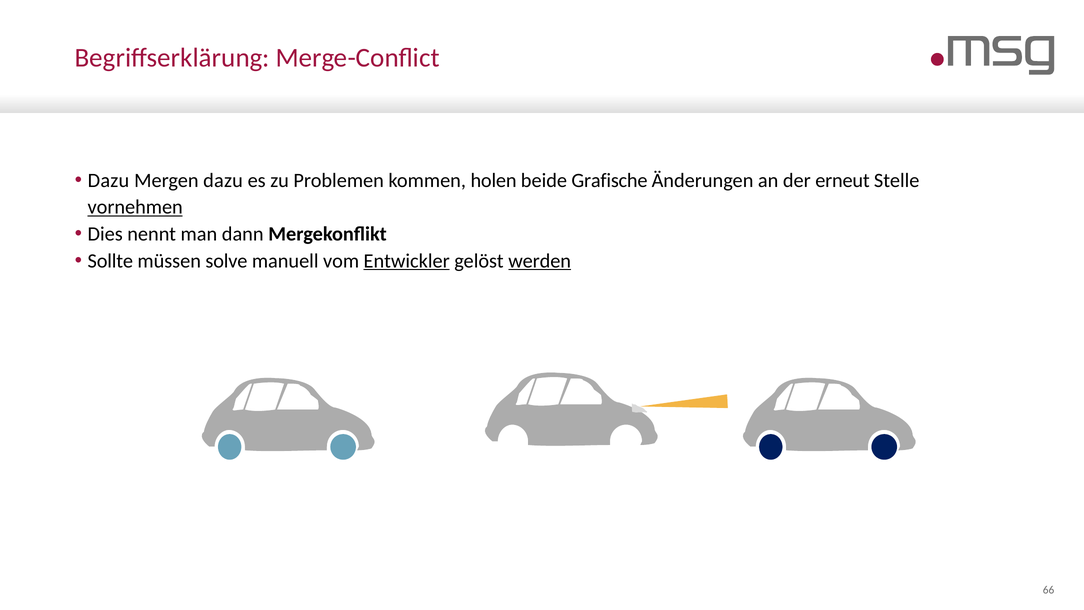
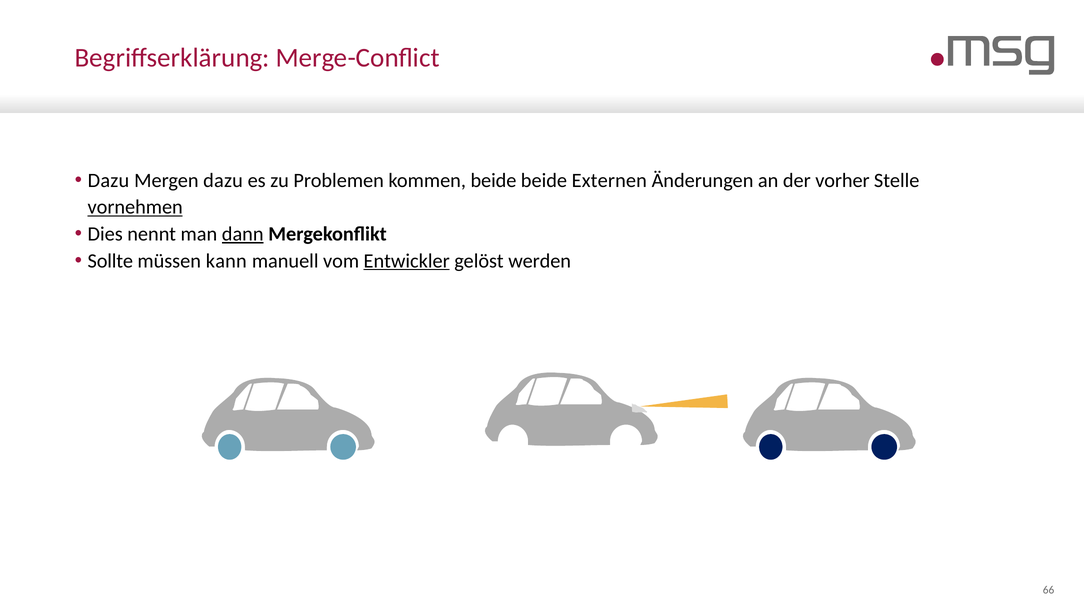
kommen holen: holen -> beide (493, 180)
Grafische: Grafische -> Externen (609, 180)
erneut: erneut -> vorher (842, 180)
dann underline: none -> present (243, 234)
solve: solve -> kann (226, 261)
werden underline: present -> none (540, 261)
